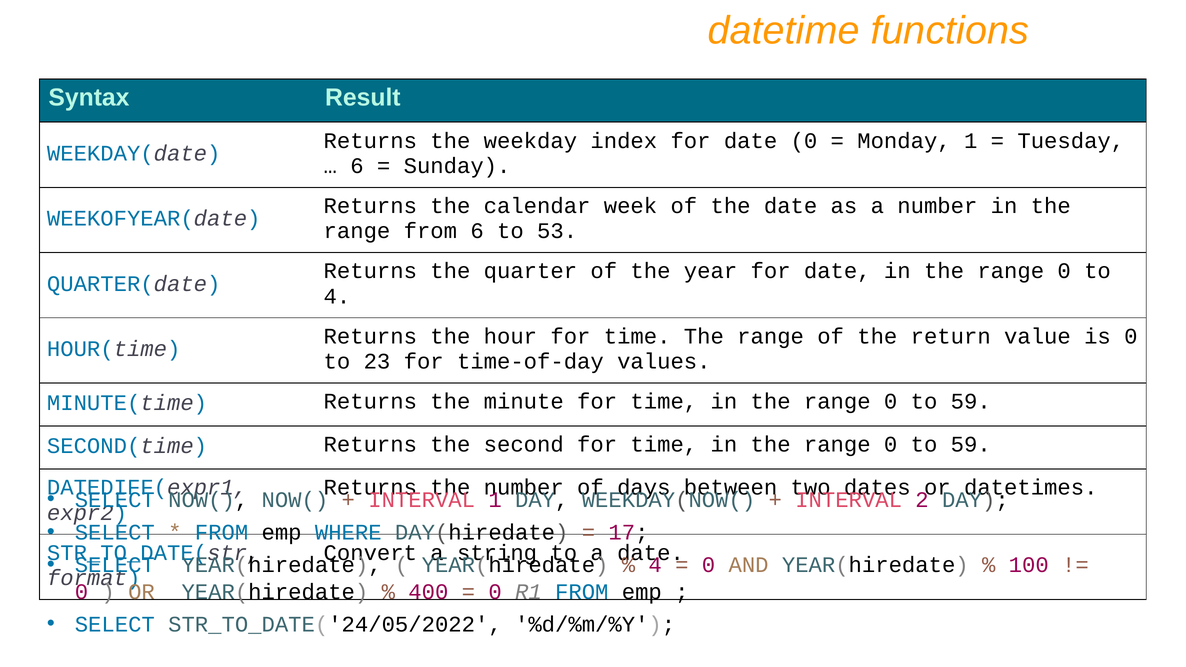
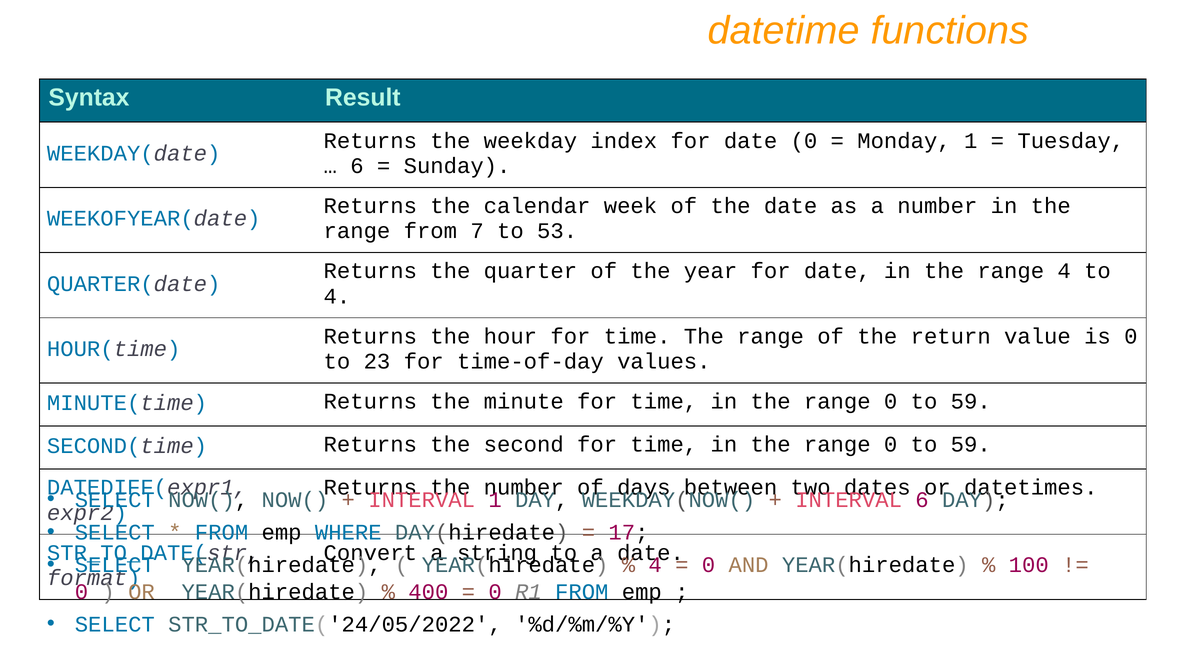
from 6: 6 -> 7 (477, 231)
0: 0 -> 4 (1064, 271)
2: 2 -> 6 (922, 500)
